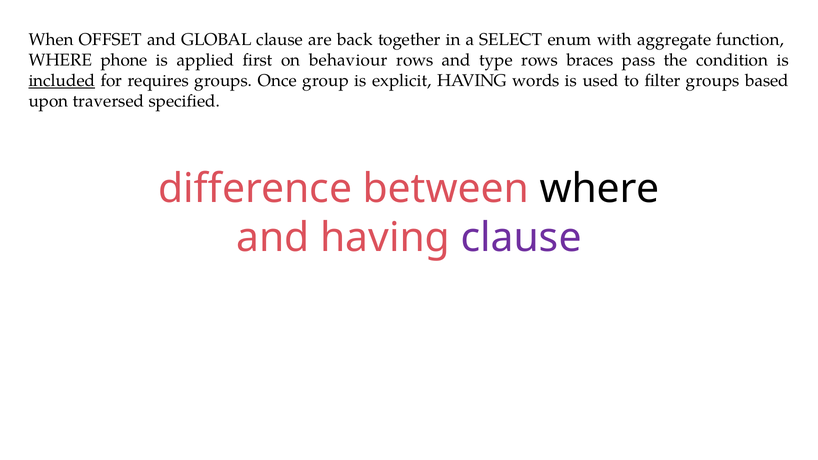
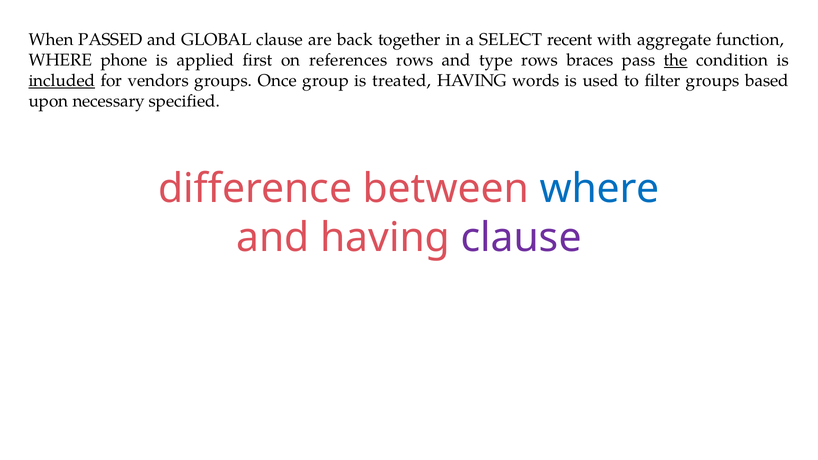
OFFSET: OFFSET -> PASSED (111, 40)
enum: enum -> recent (570, 40)
behaviour: behaviour -> references (348, 60)
the underline: none -> present (676, 60)
requires: requires -> vendors (158, 81)
explicit: explicit -> treated (402, 81)
traversed: traversed -> necessary (109, 101)
where colour: black -> blue (600, 189)
